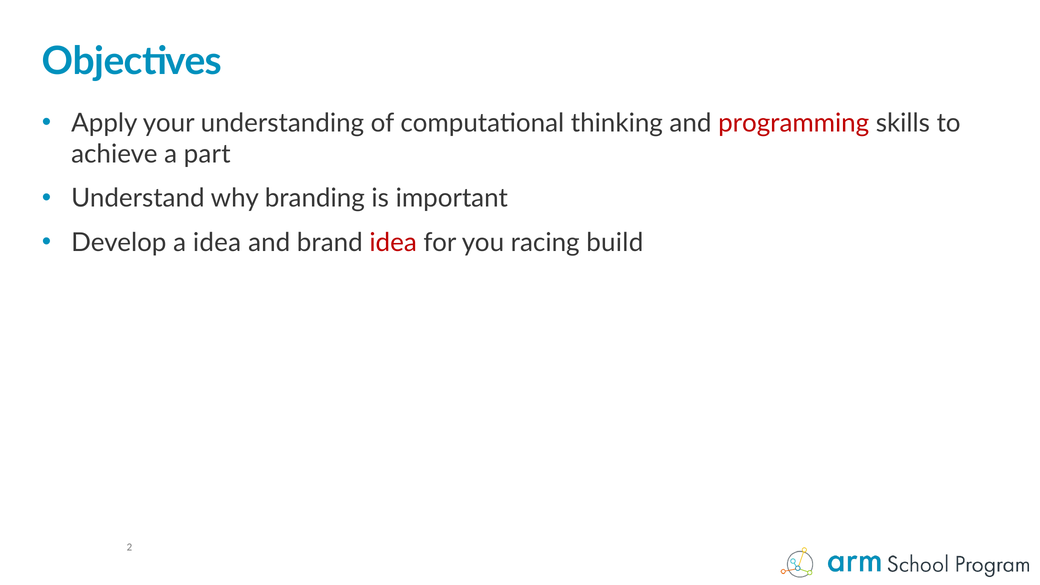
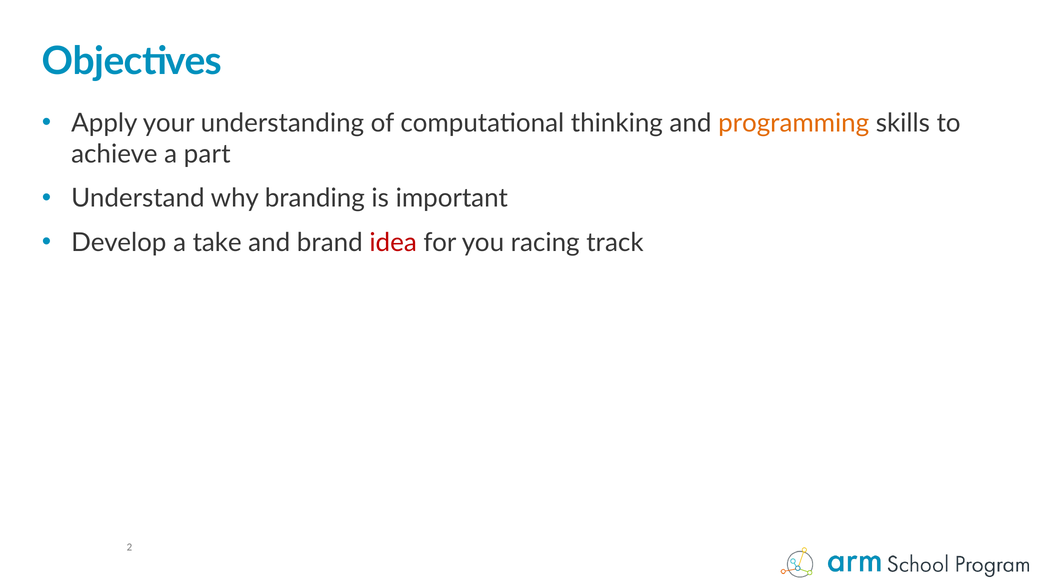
programming colour: red -> orange (794, 123)
a idea: idea -> take (217, 243)
build: build -> track (615, 243)
